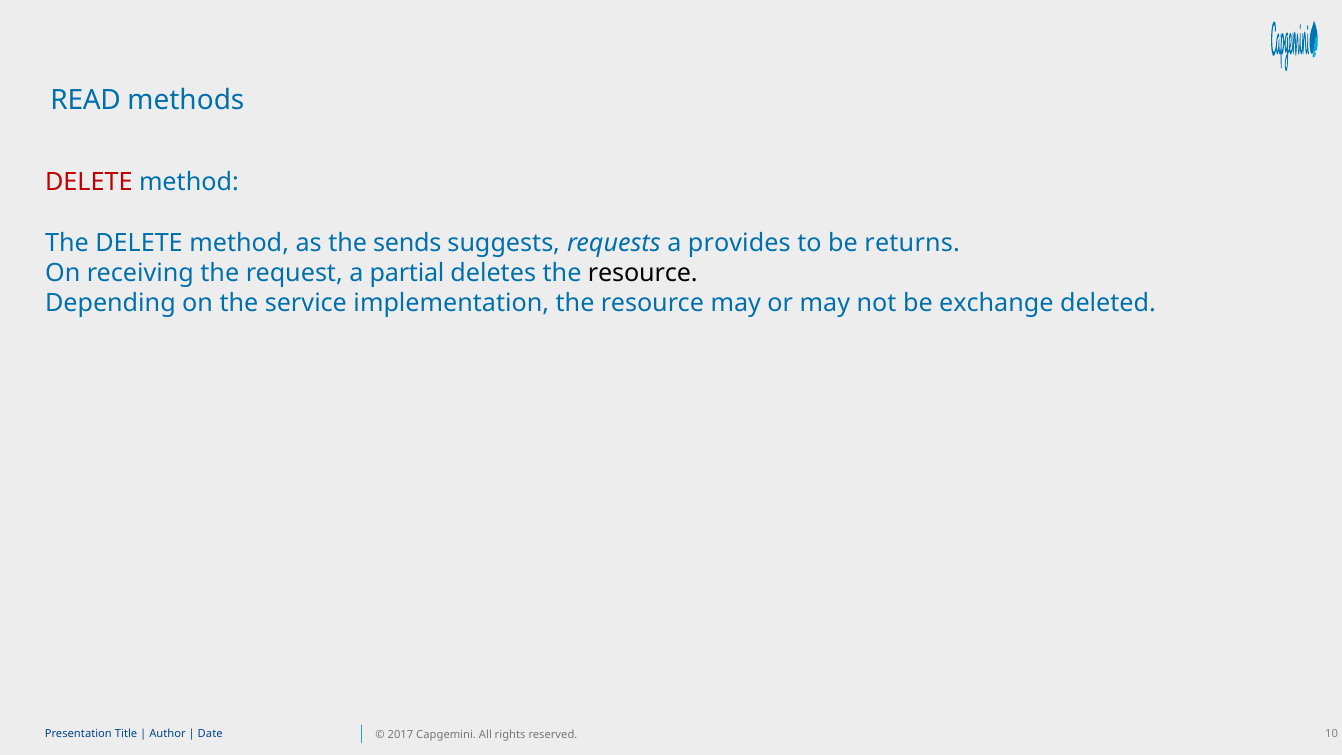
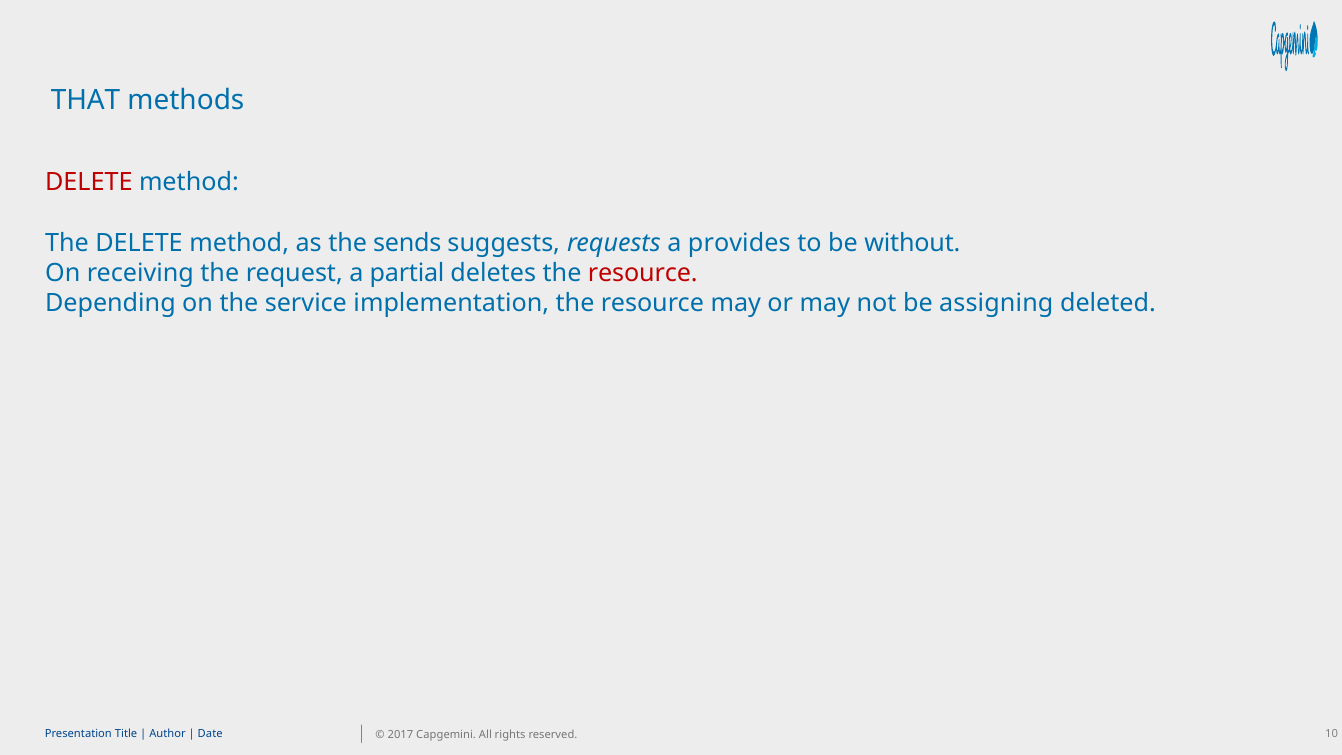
READ: READ -> THAT (86, 101)
returns: returns -> without (912, 243)
resource colour: black -> red (643, 273)
exchange: exchange -> assigning (996, 303)
